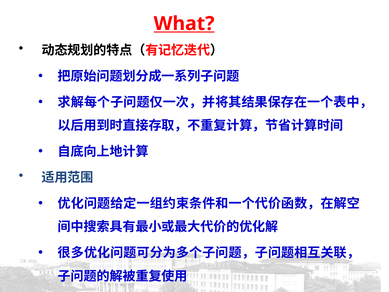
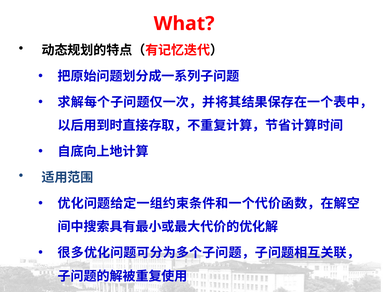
What underline: present -> none (184, 24)
